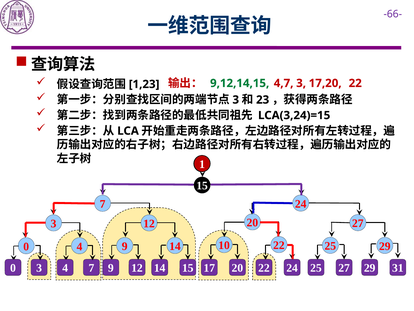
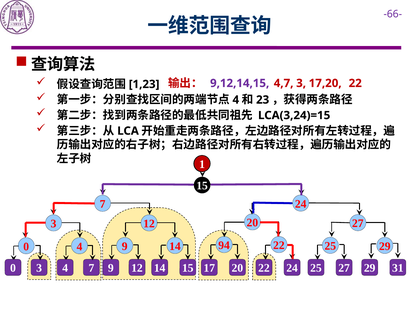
9,12,14,15 colour: green -> purple (240, 83)
3: 3 -> 4 (236, 100)
10: 10 -> 94 (224, 245)
